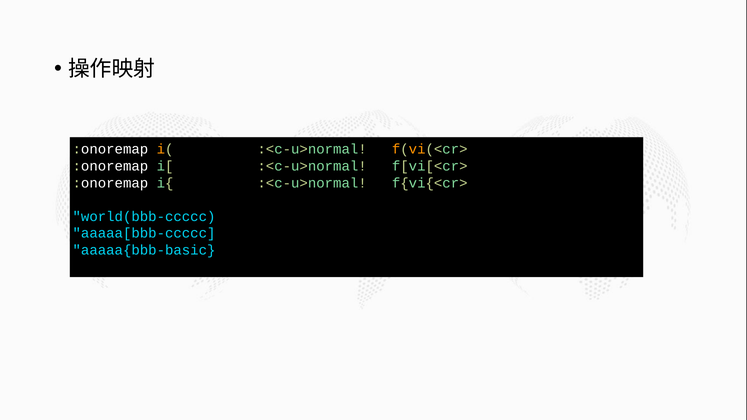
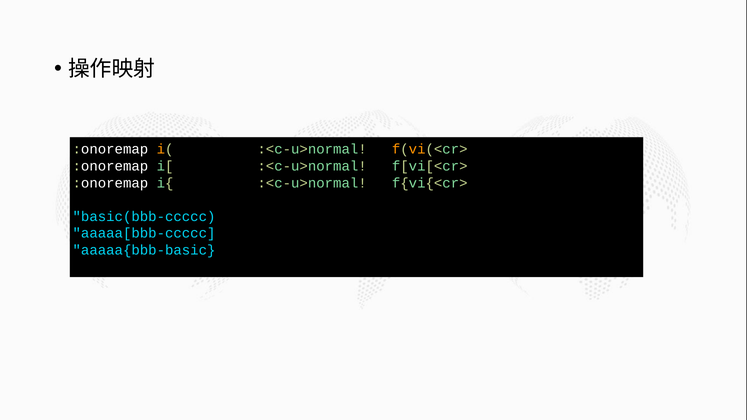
world(bbb-ccccc: world(bbb-ccccc -> basic(bbb-ccccc (144, 217)
